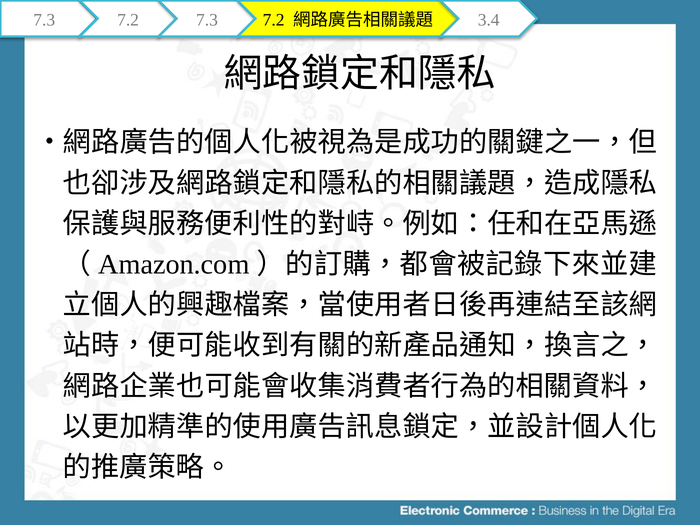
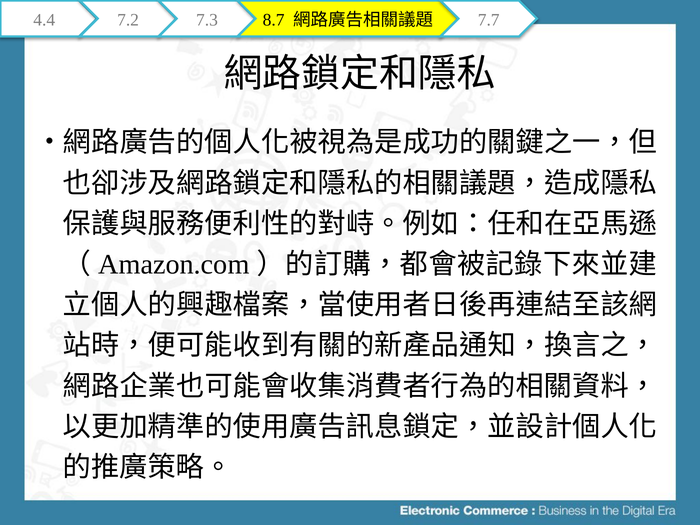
7.3: 7.3 -> 4.4 (44, 20)
7.2 7.3 7.2: 7.2 -> 8.7 (274, 20)
3.4: 3.4 -> 7.7 (489, 20)
